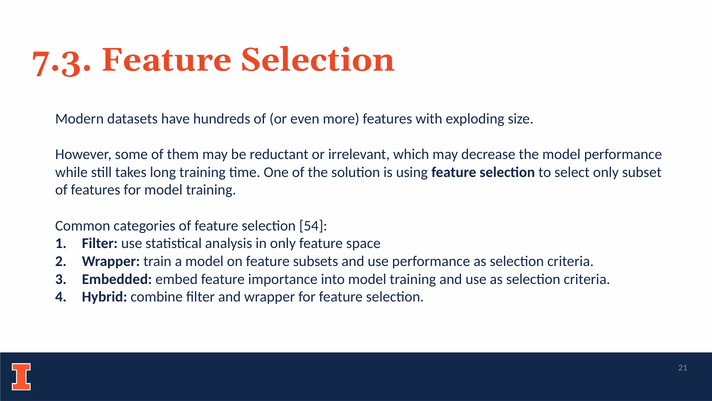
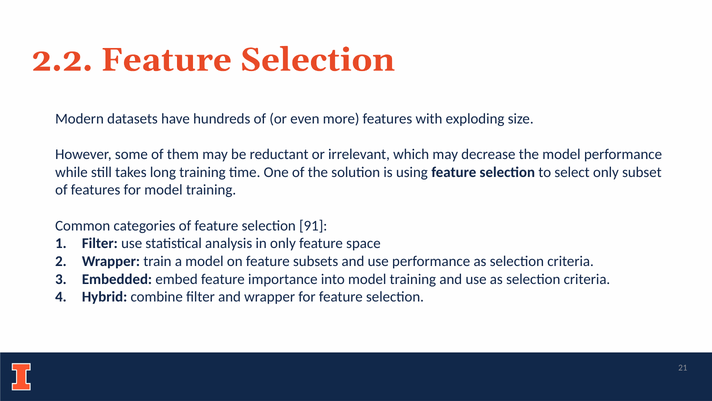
7.3: 7.3 -> 2.2 (62, 60)
54: 54 -> 91 (313, 225)
